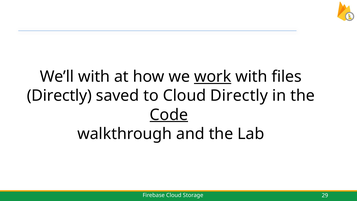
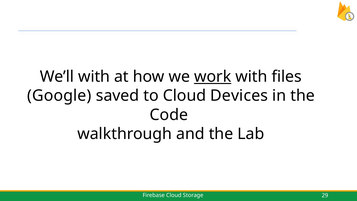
Directly: Directly -> Google (59, 96)
Cloud Directly: Directly -> Devices (239, 96)
Code underline: present -> none (169, 115)
